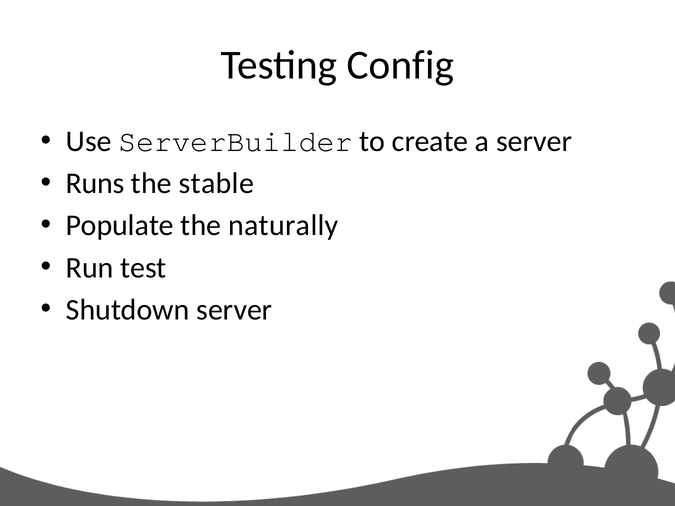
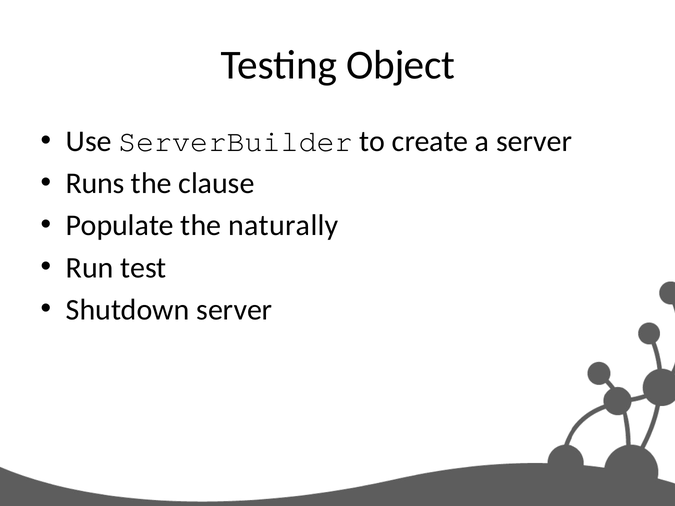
Config: Config -> Object (401, 65)
stable: stable -> clause (217, 184)
